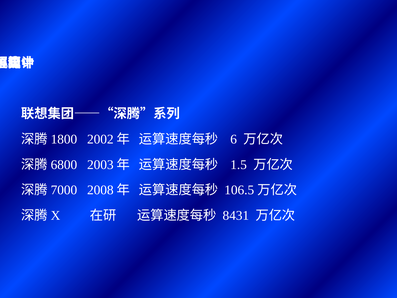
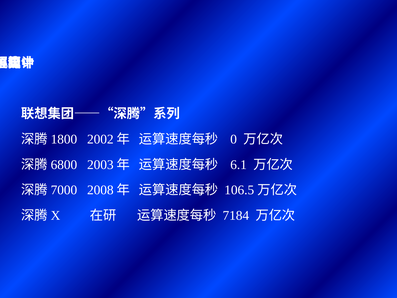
6: 6 -> 0 (234, 139)
1.5: 1.5 -> 6.1 (239, 165)
8431: 8431 -> 7184 (236, 215)
